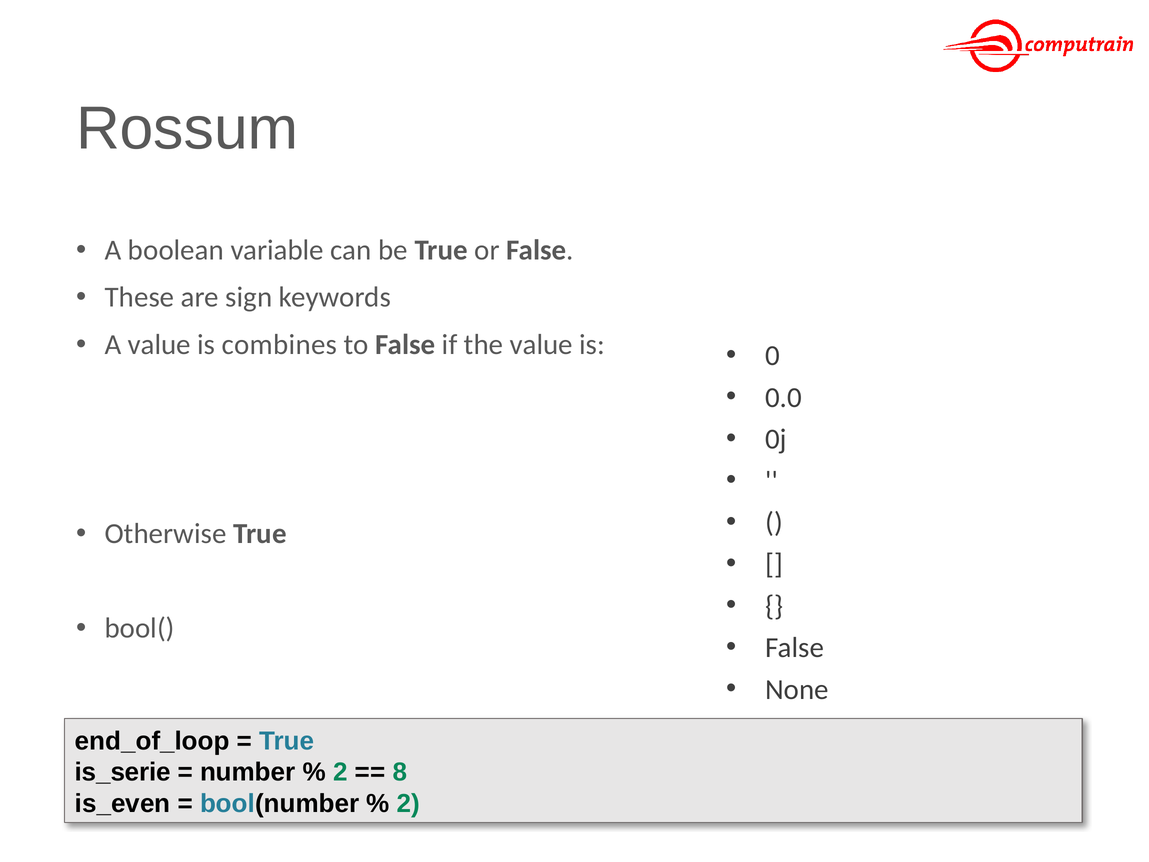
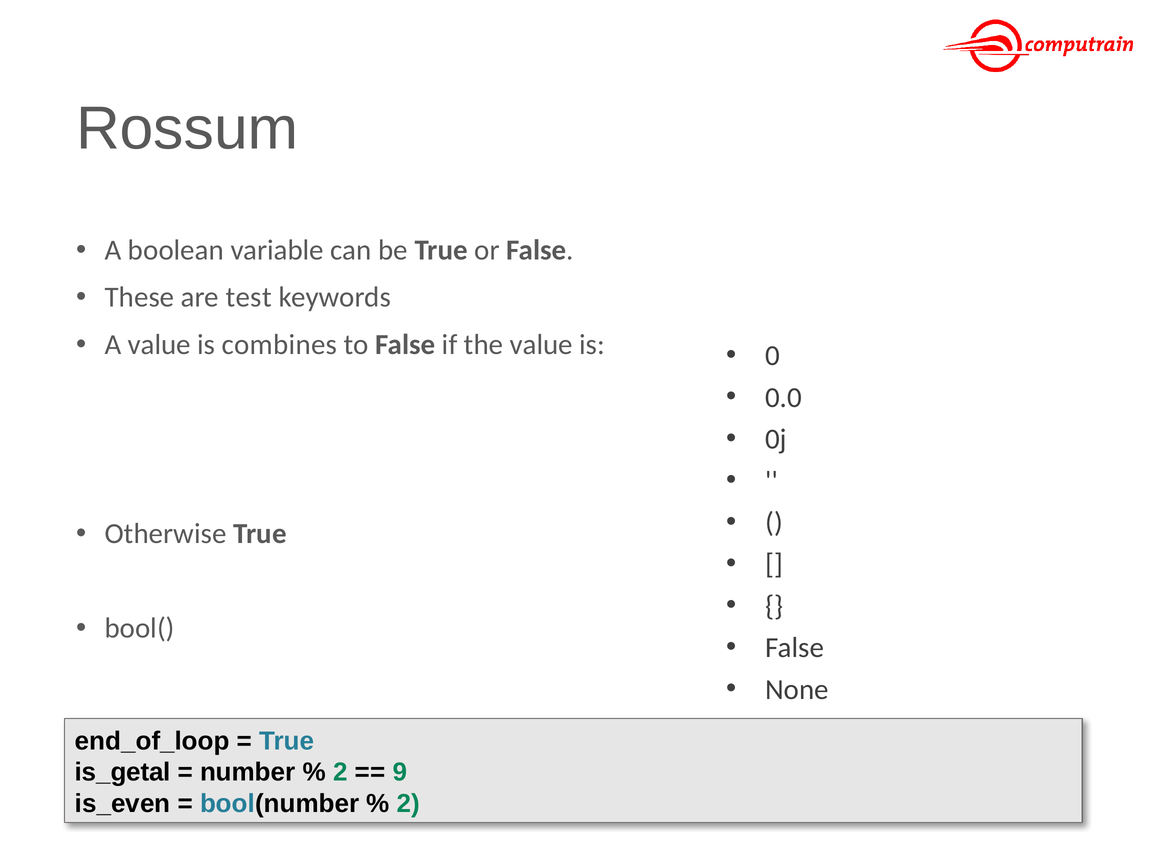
sign: sign -> test (249, 297)
is_serie: is_serie -> is_getal (123, 772)
8: 8 -> 9 (400, 772)
